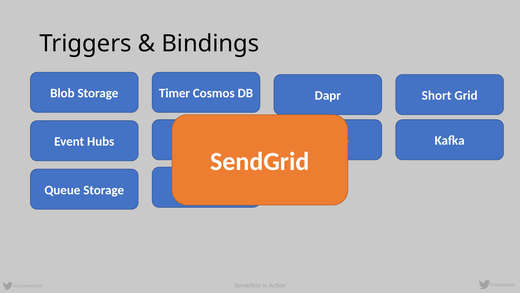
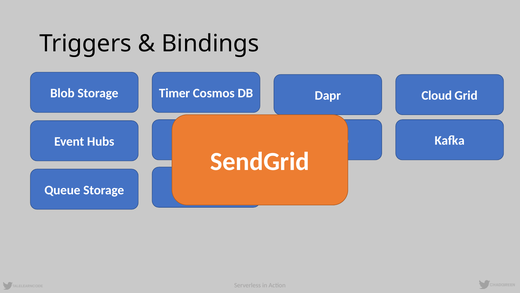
Short: Short -> Cloud (437, 95)
